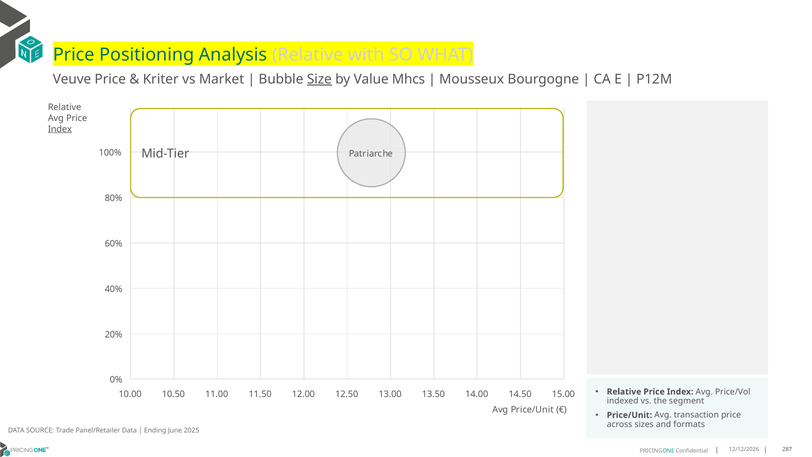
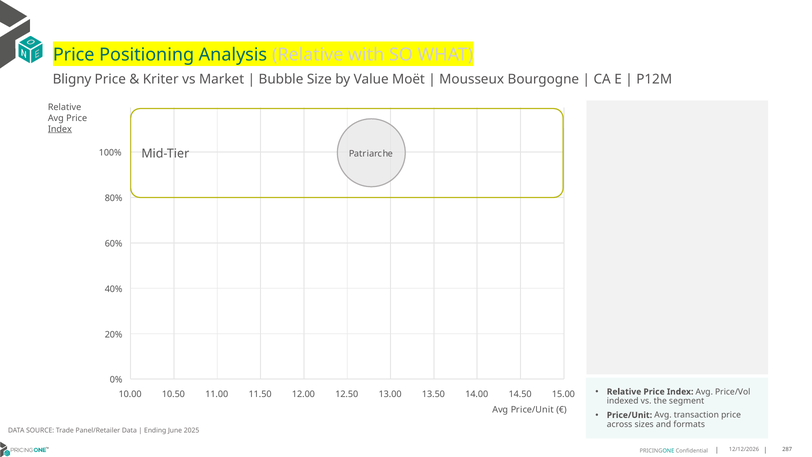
Veuve: Veuve -> Bligny (72, 79)
Size underline: present -> none (319, 79)
Mhcs: Mhcs -> Moët (408, 79)
